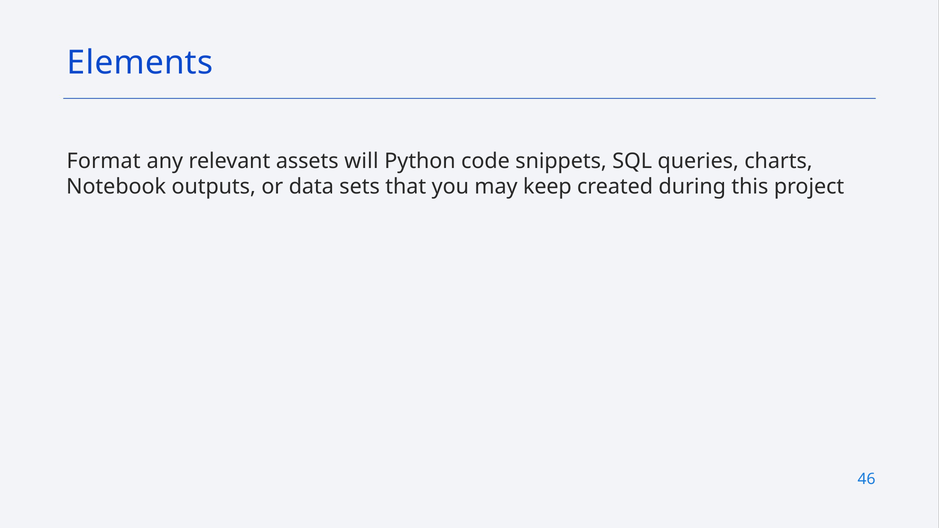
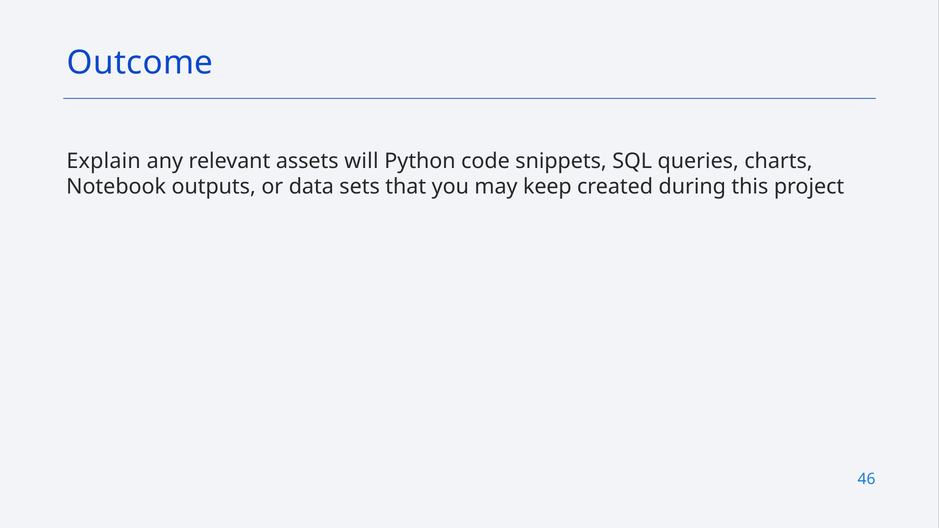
Elements: Elements -> Outcome (140, 63)
Format: Format -> Explain (104, 161)
